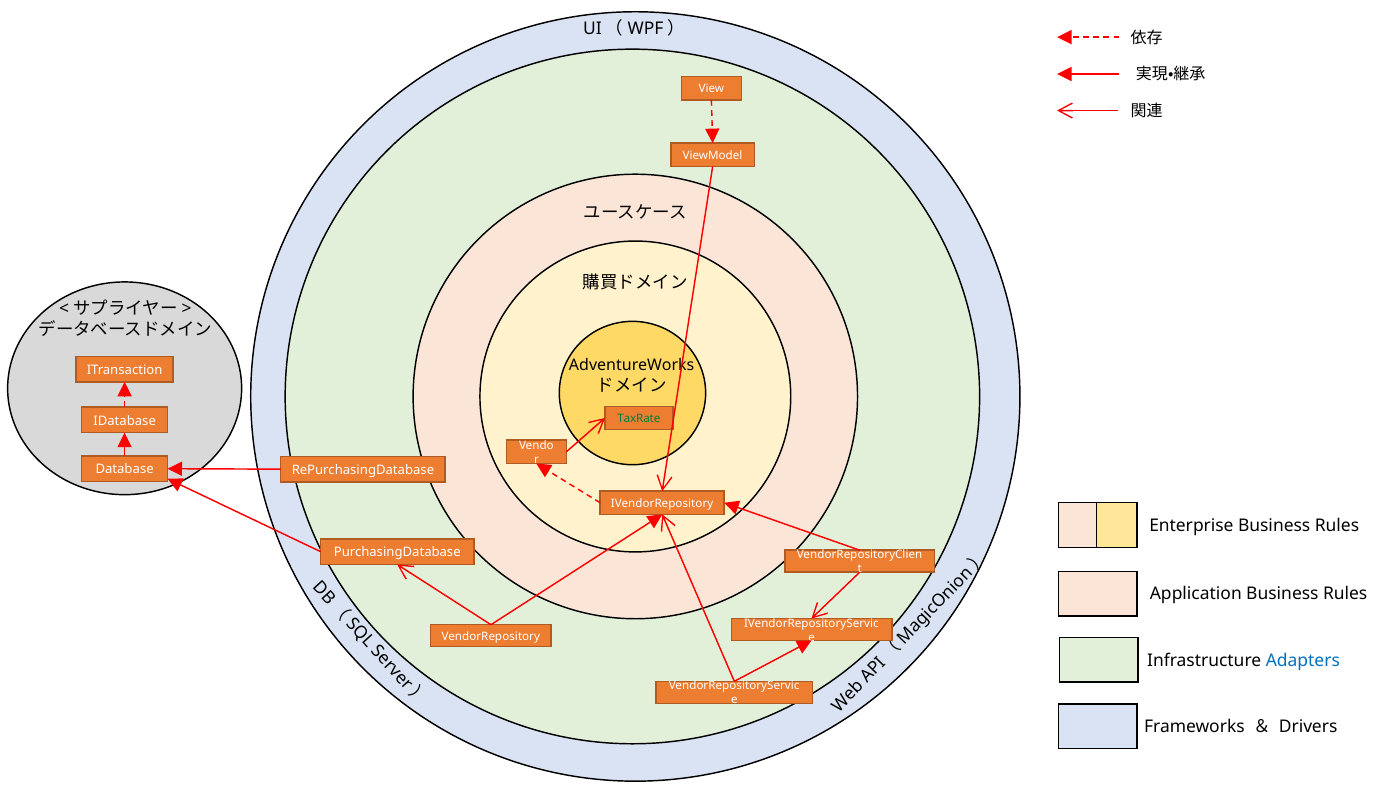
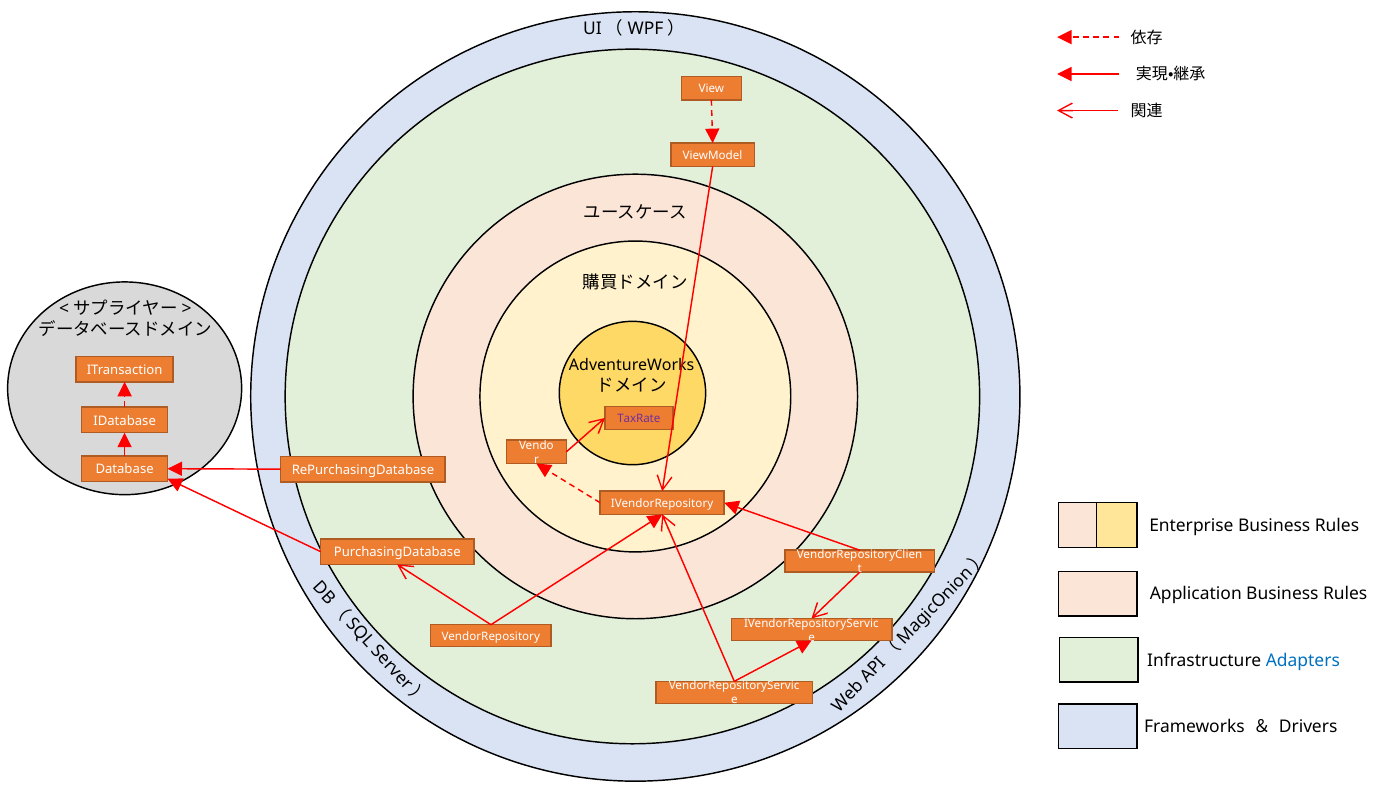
TaxRate colour: green -> purple (639, 419)
